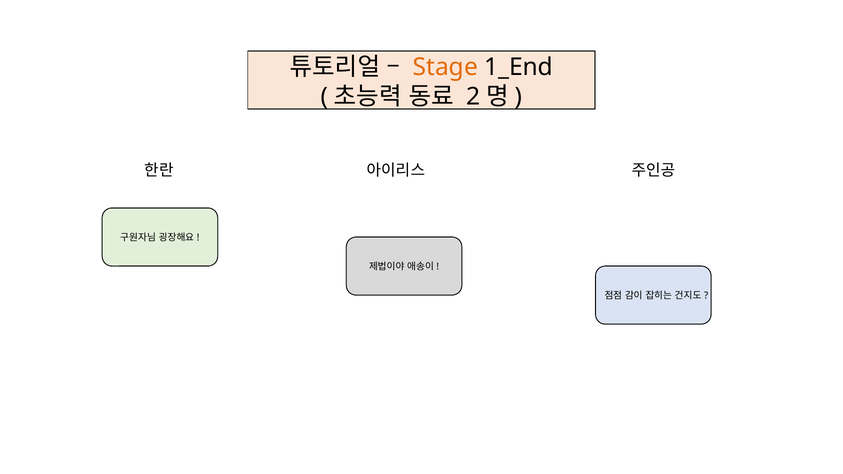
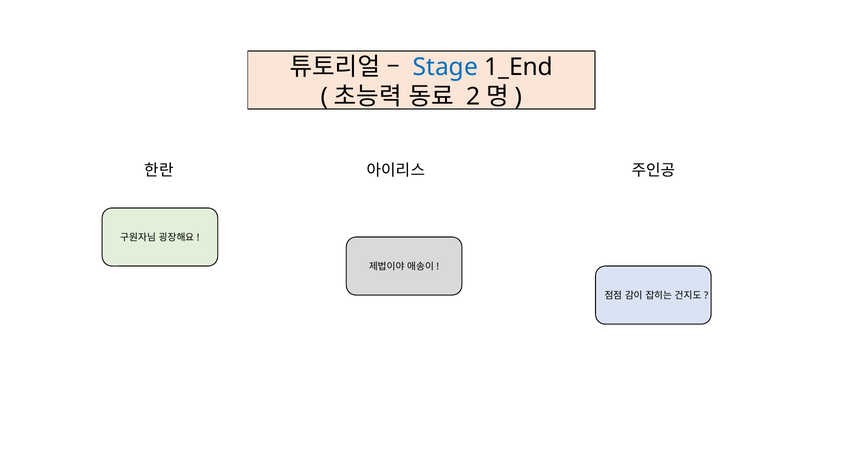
Stage colour: orange -> blue (445, 67)
